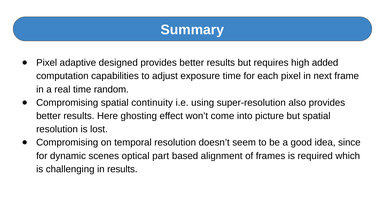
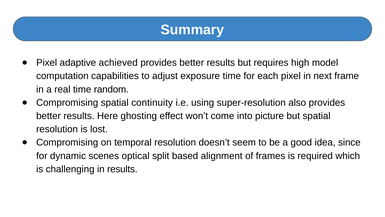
designed: designed -> achieved (118, 63)
added: added -> model (325, 63)
part: part -> split (161, 156)
